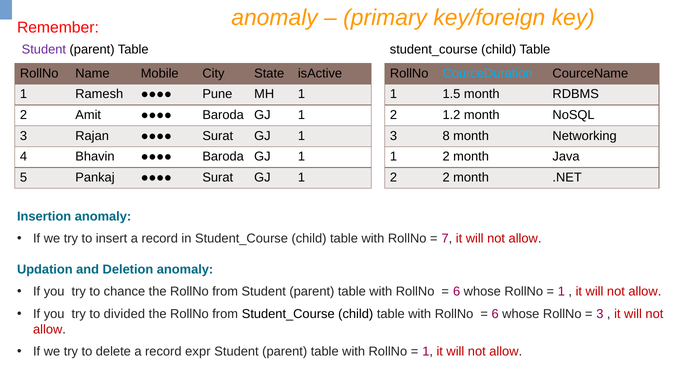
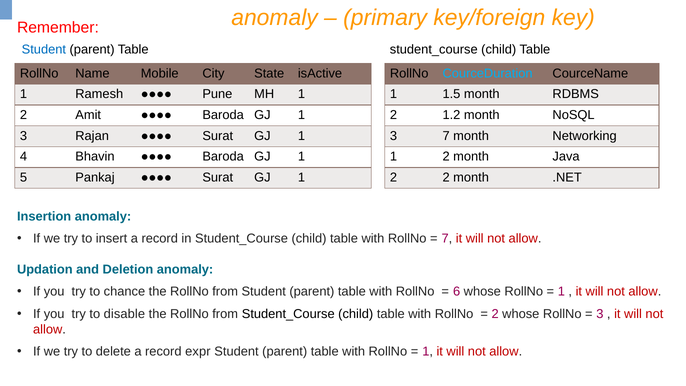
Student colour: purple -> blue (44, 50)
3 8: 8 -> 7 (446, 136)
divided: divided -> disable (124, 314)
6: 6 -> 2 (495, 314)
